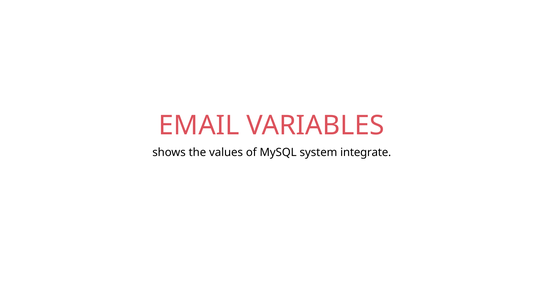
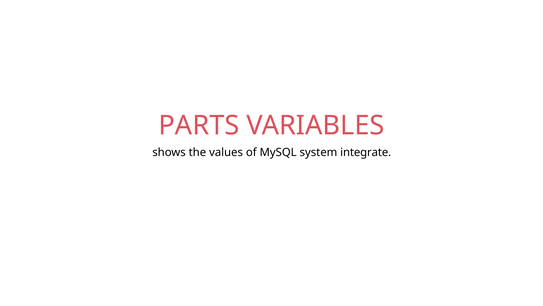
EMAIL: EMAIL -> PARTS (199, 125)
